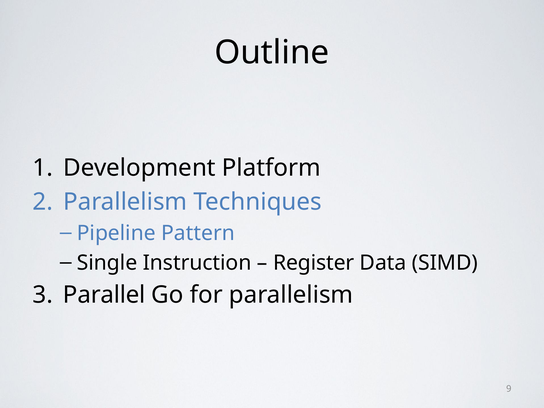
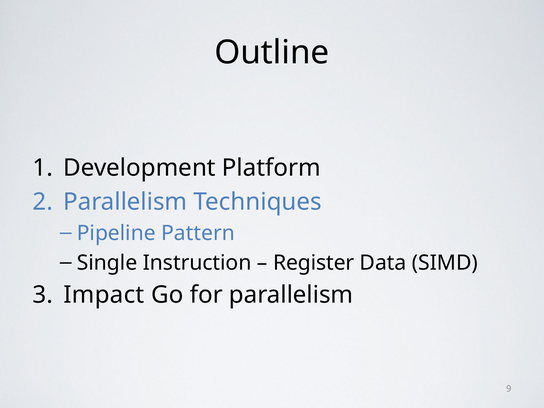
Parallel: Parallel -> Impact (104, 295)
